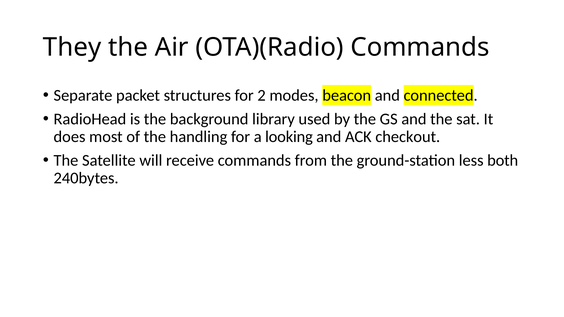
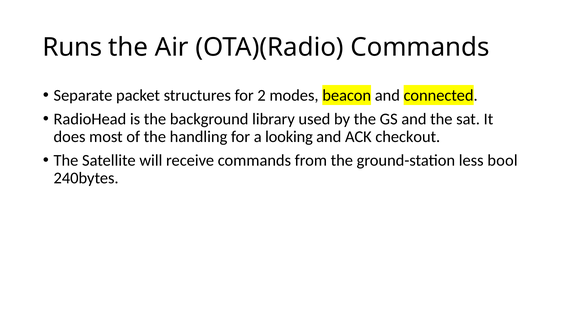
They: They -> Runs (72, 47)
both: both -> bool (503, 160)
